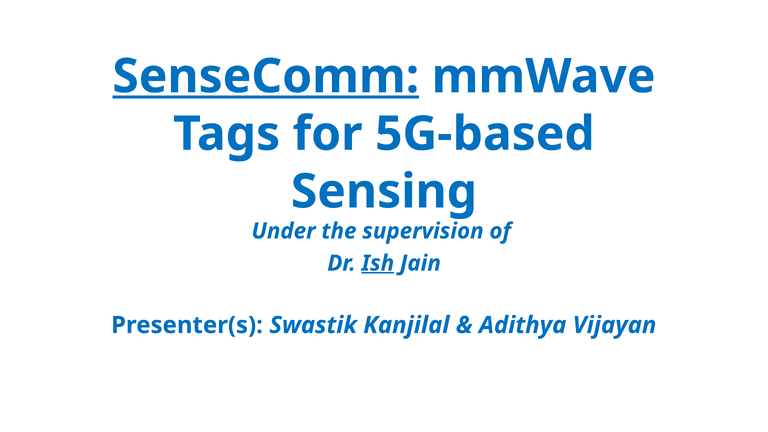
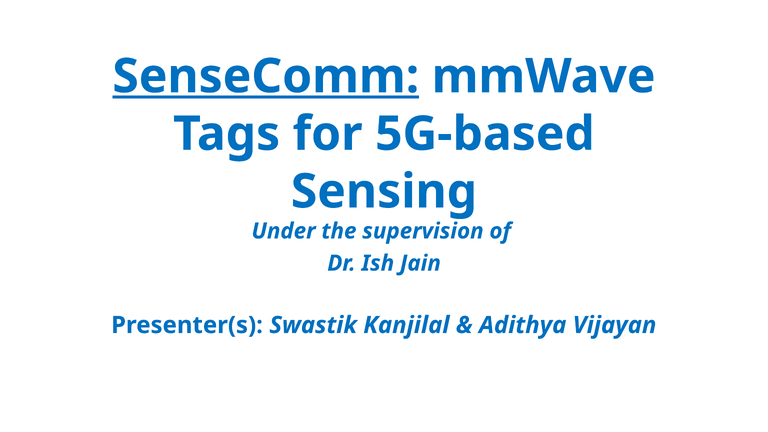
Ish underline: present -> none (378, 263)
